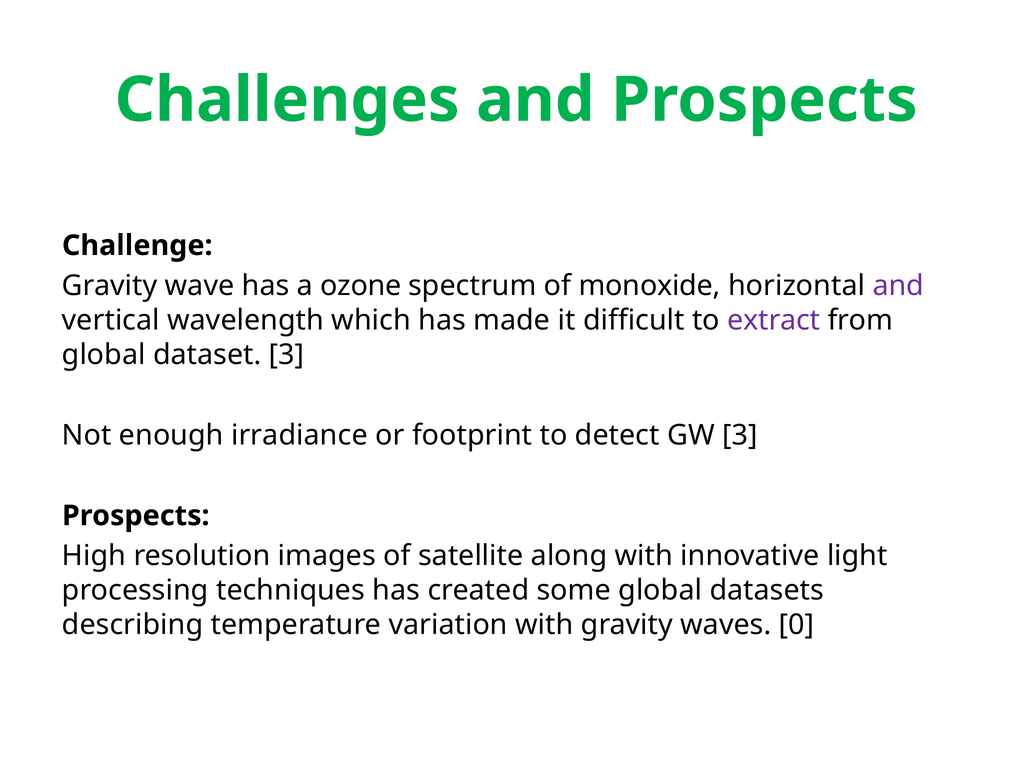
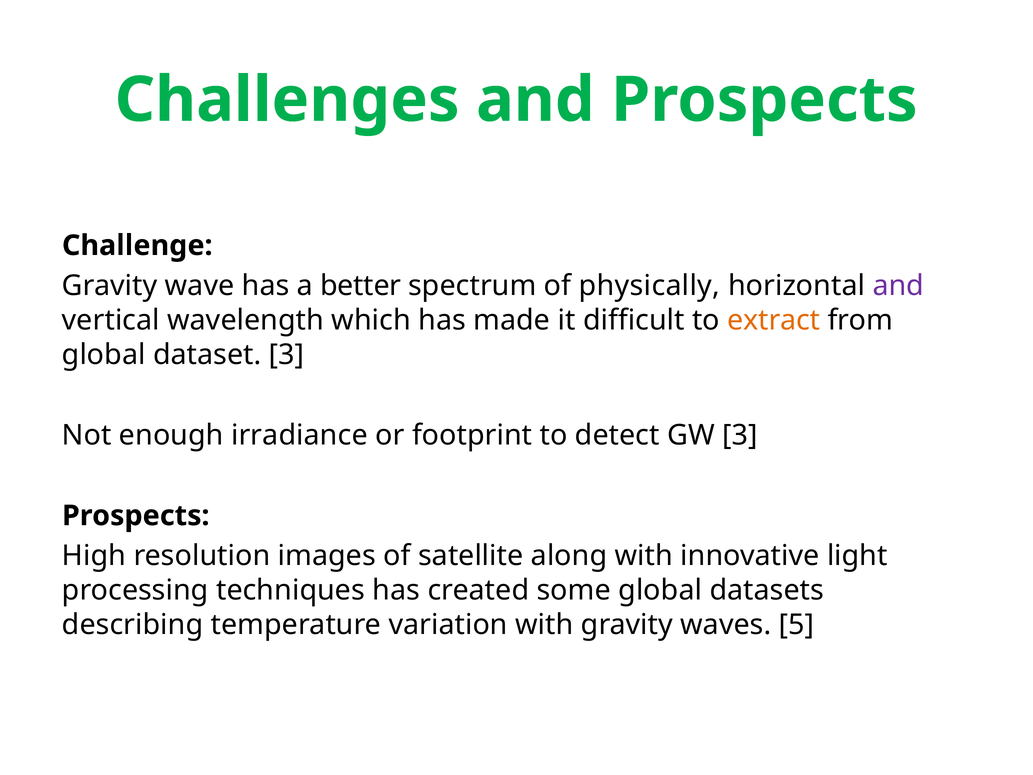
ozone: ozone -> better (361, 286)
monoxide: monoxide -> physically (649, 286)
extract colour: purple -> orange (774, 320)
0: 0 -> 5 (797, 625)
